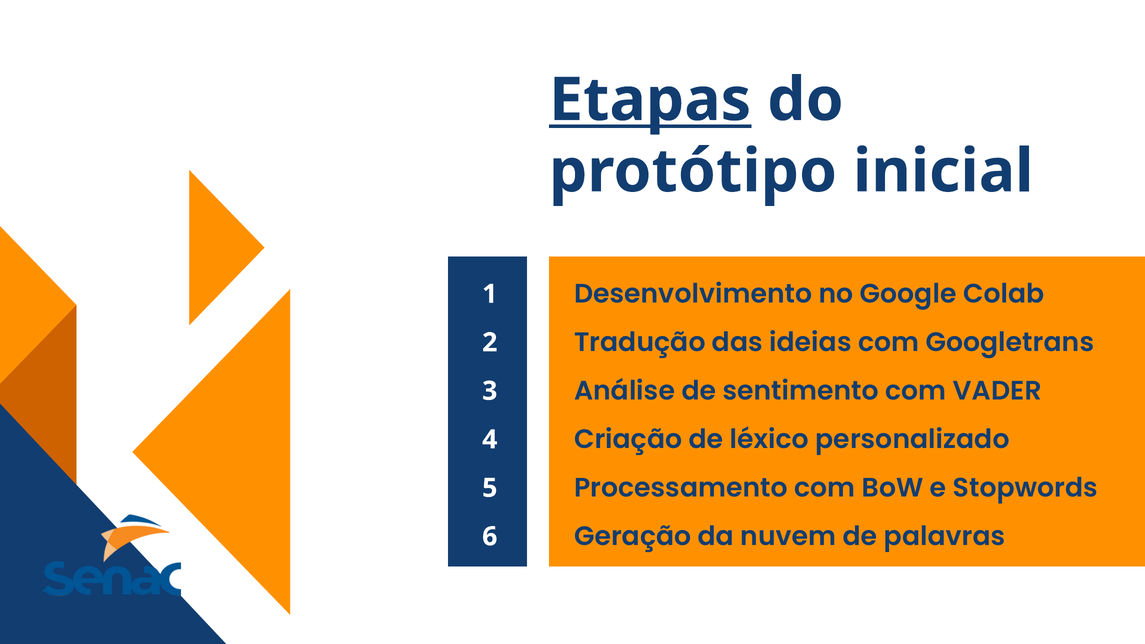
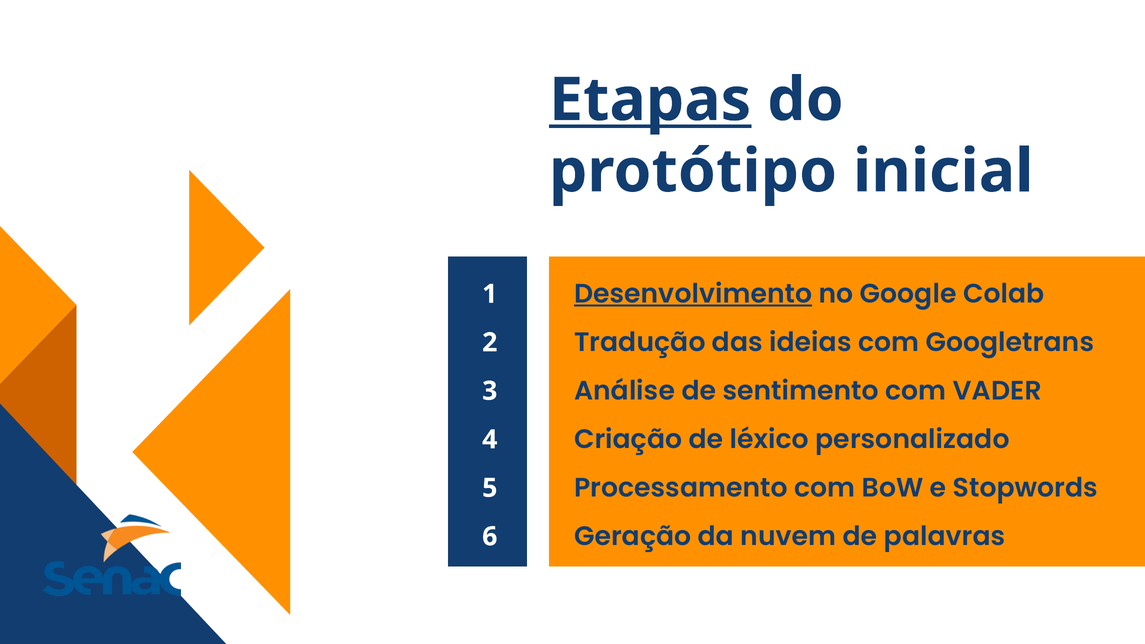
Desenvolvimento underline: none -> present (693, 294)
